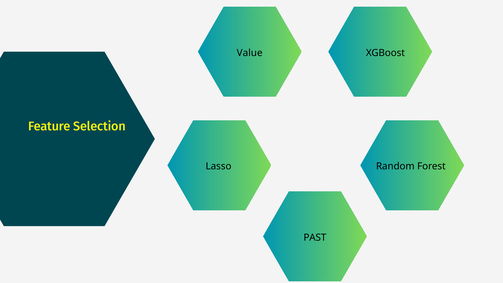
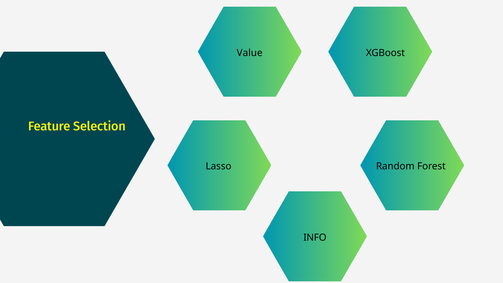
PAST: PAST -> INFO (315, 237)
